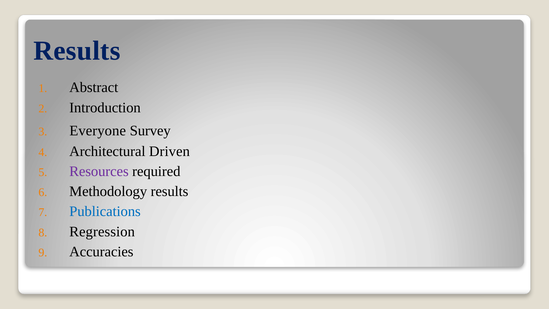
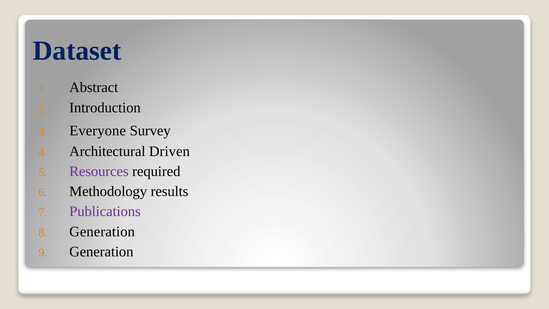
Results: Results -> Dataset (77, 51)
Publications colour: blue -> purple (105, 211)
Regression: Regression -> Generation (102, 231)
Accuracies: Accuracies -> Generation (101, 251)
